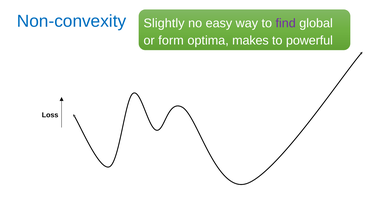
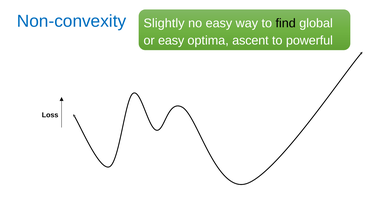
find colour: purple -> black (286, 23)
or form: form -> easy (171, 40)
makes: makes -> ascent (250, 40)
